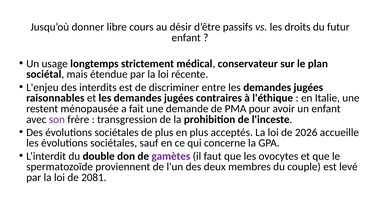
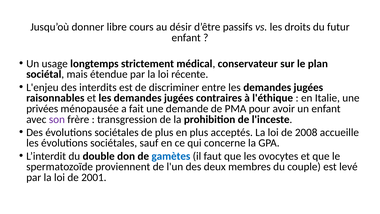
restent: restent -> privées (42, 109)
2026: 2026 -> 2008 (306, 132)
gamètes colour: purple -> blue (171, 156)
2081: 2081 -> 2001 (94, 177)
